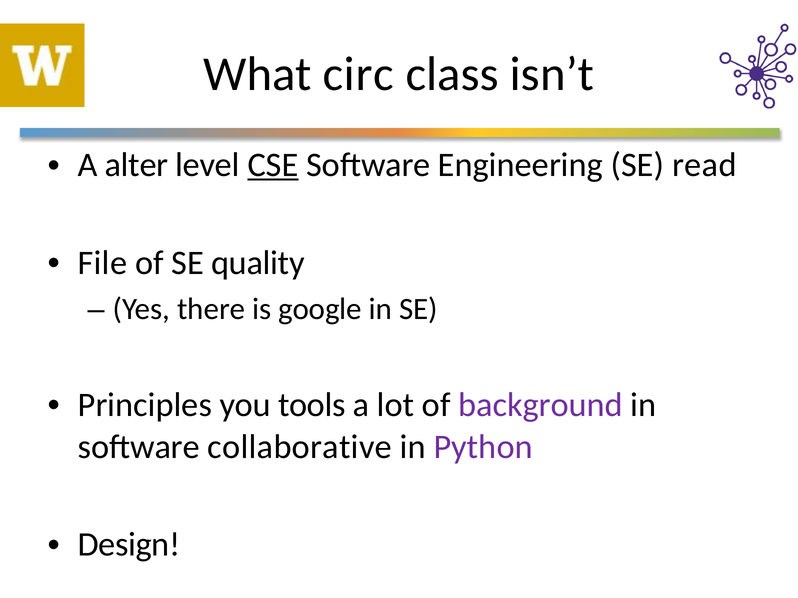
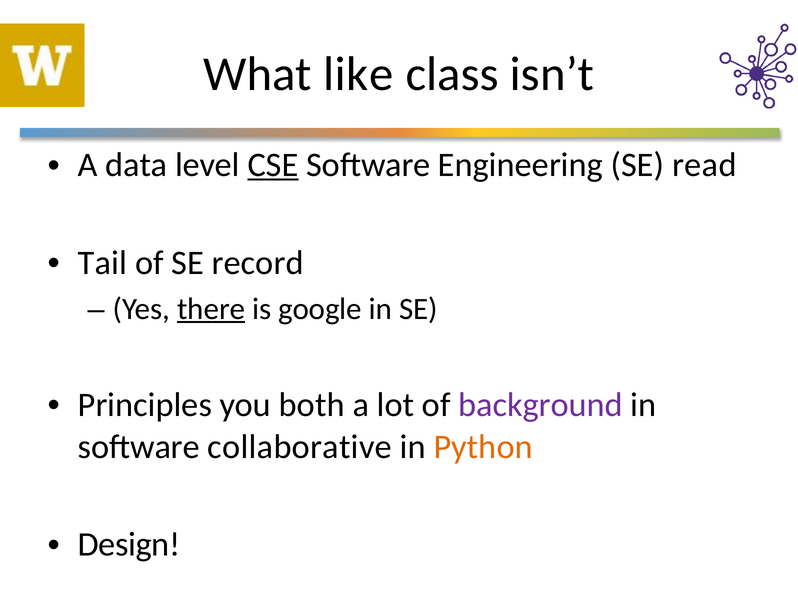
circ: circ -> like (358, 74)
alter: alter -> data (136, 165)
File: File -> Tail (102, 263)
quality: quality -> record (258, 263)
there underline: none -> present (211, 309)
tools: tools -> both (312, 405)
Python colour: purple -> orange (483, 447)
